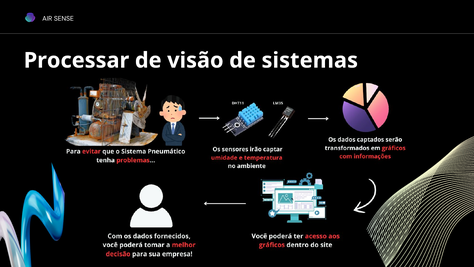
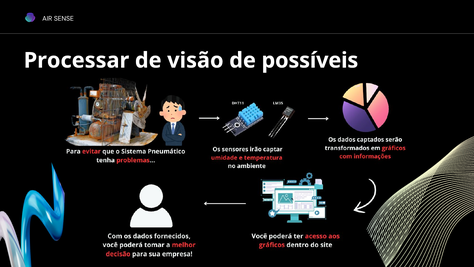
sistemas: sistemas -> possíveis (310, 60)
